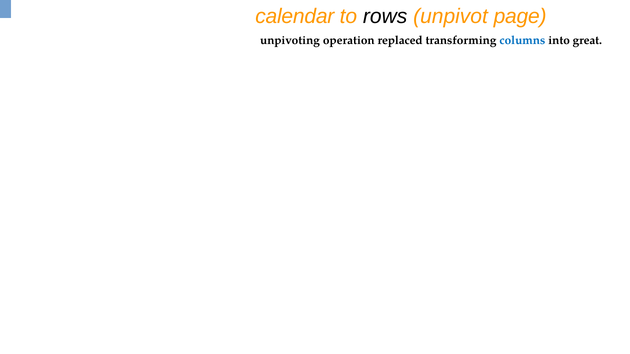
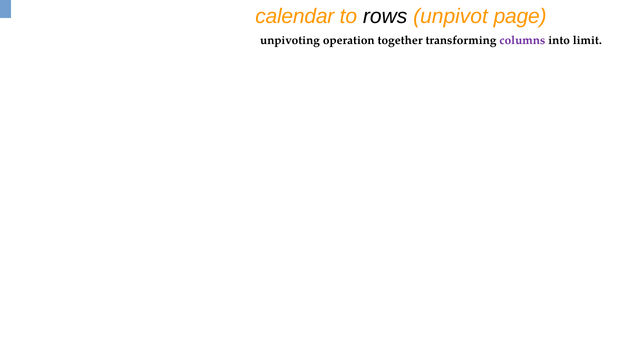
replaced: replaced -> together (400, 40)
columns colour: blue -> purple (522, 40)
great: great -> limit (587, 40)
